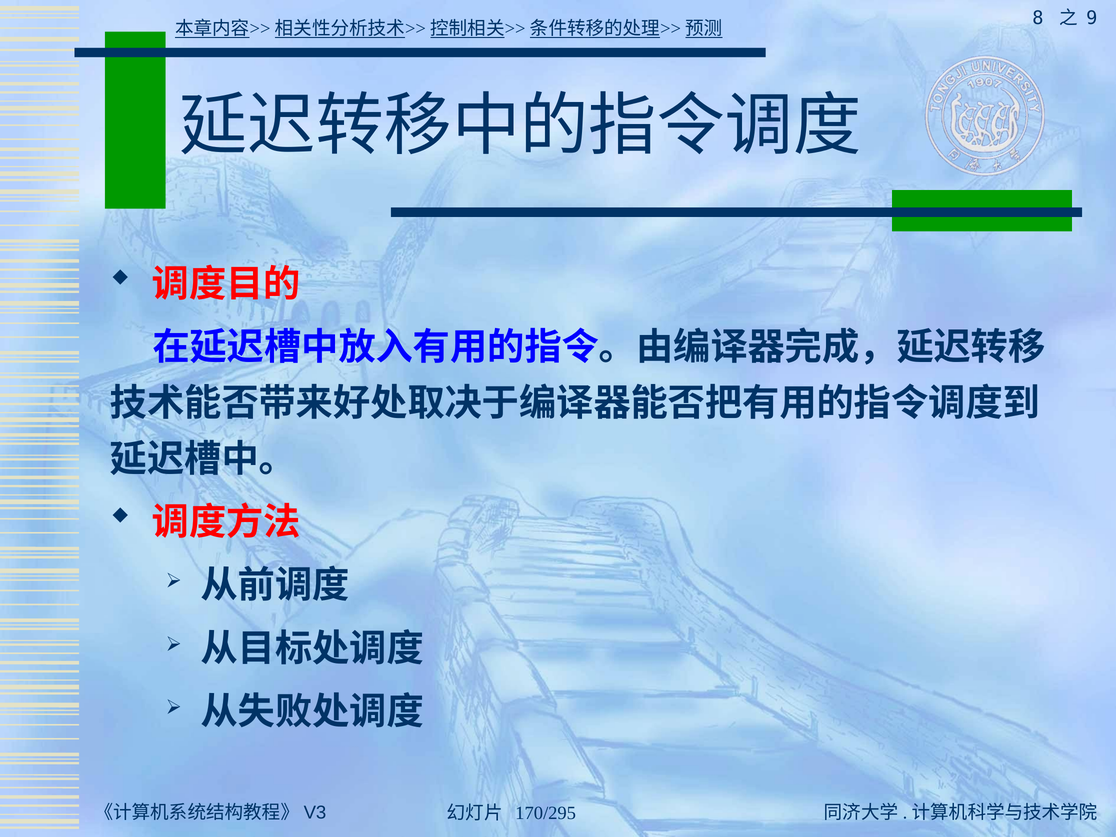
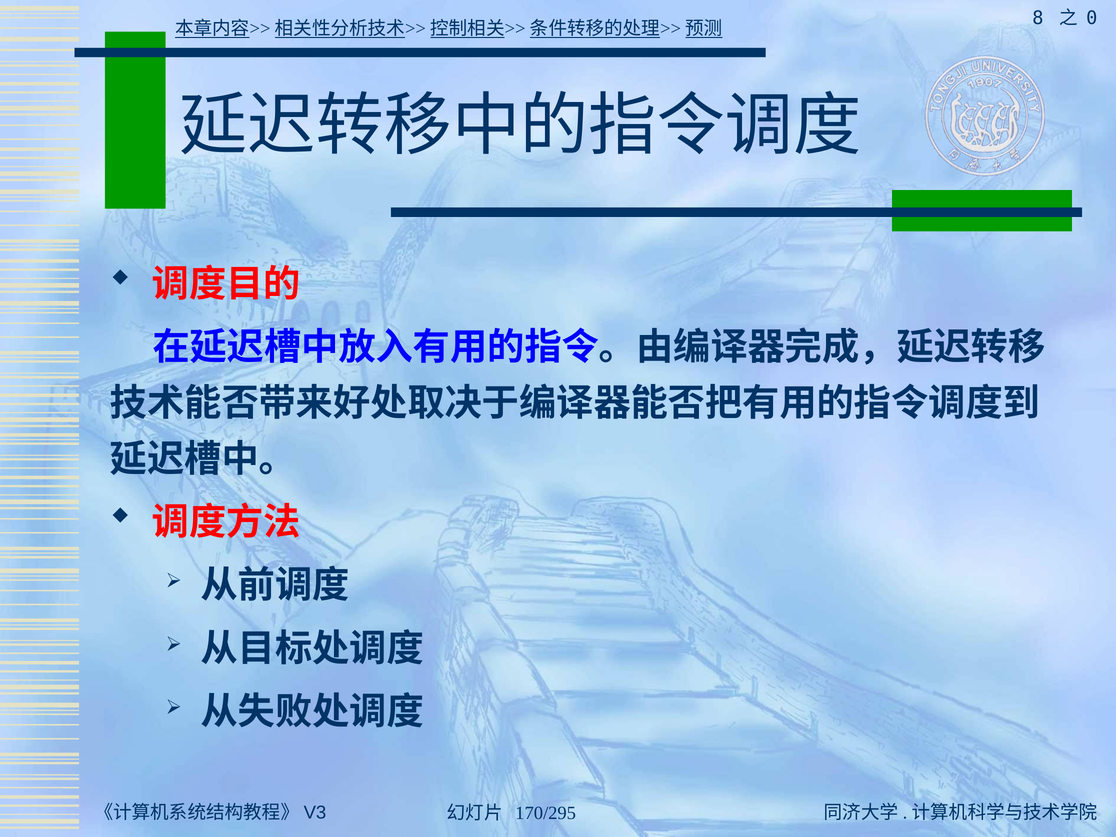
9: 9 -> 0 (1092, 18)
